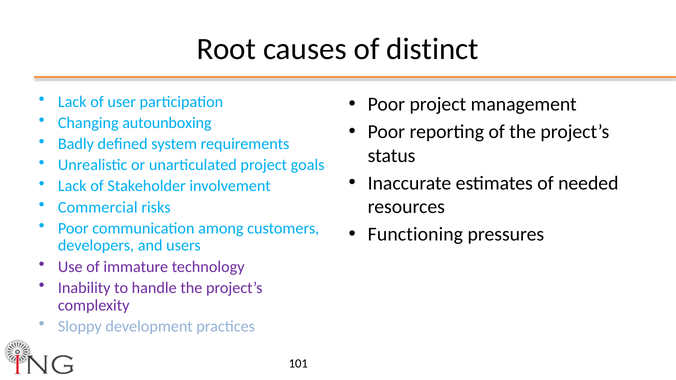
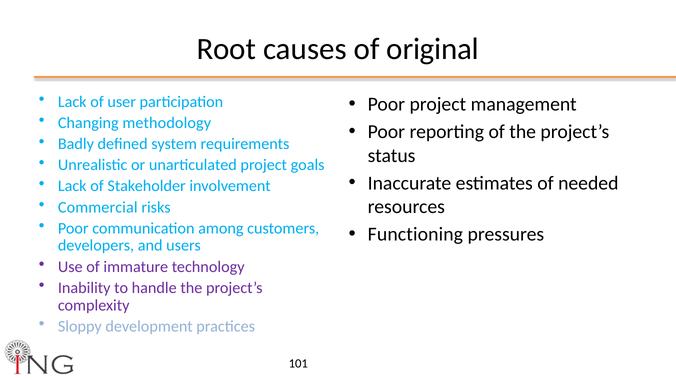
distinct: distinct -> original (433, 49)
autounboxing: autounboxing -> methodology (167, 123)
